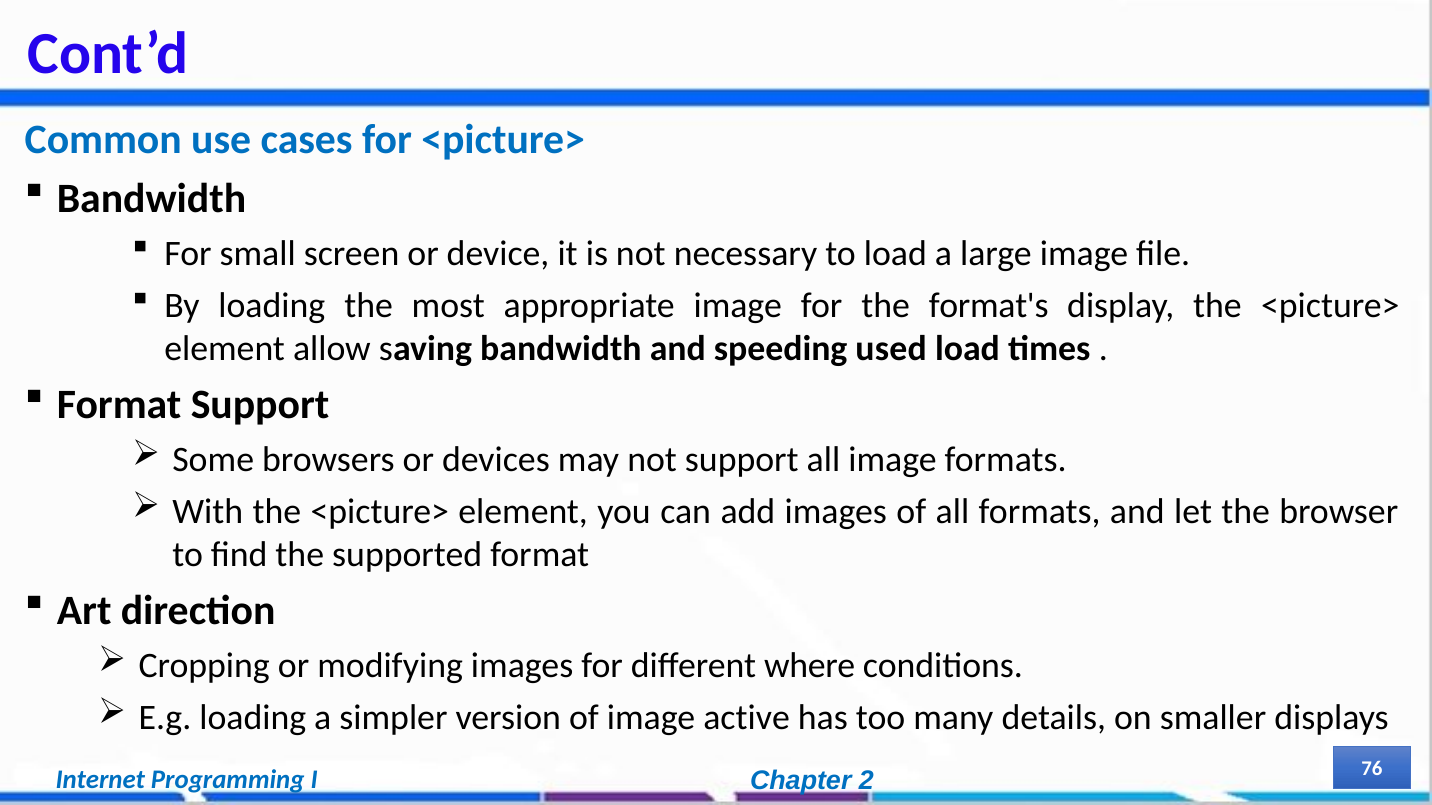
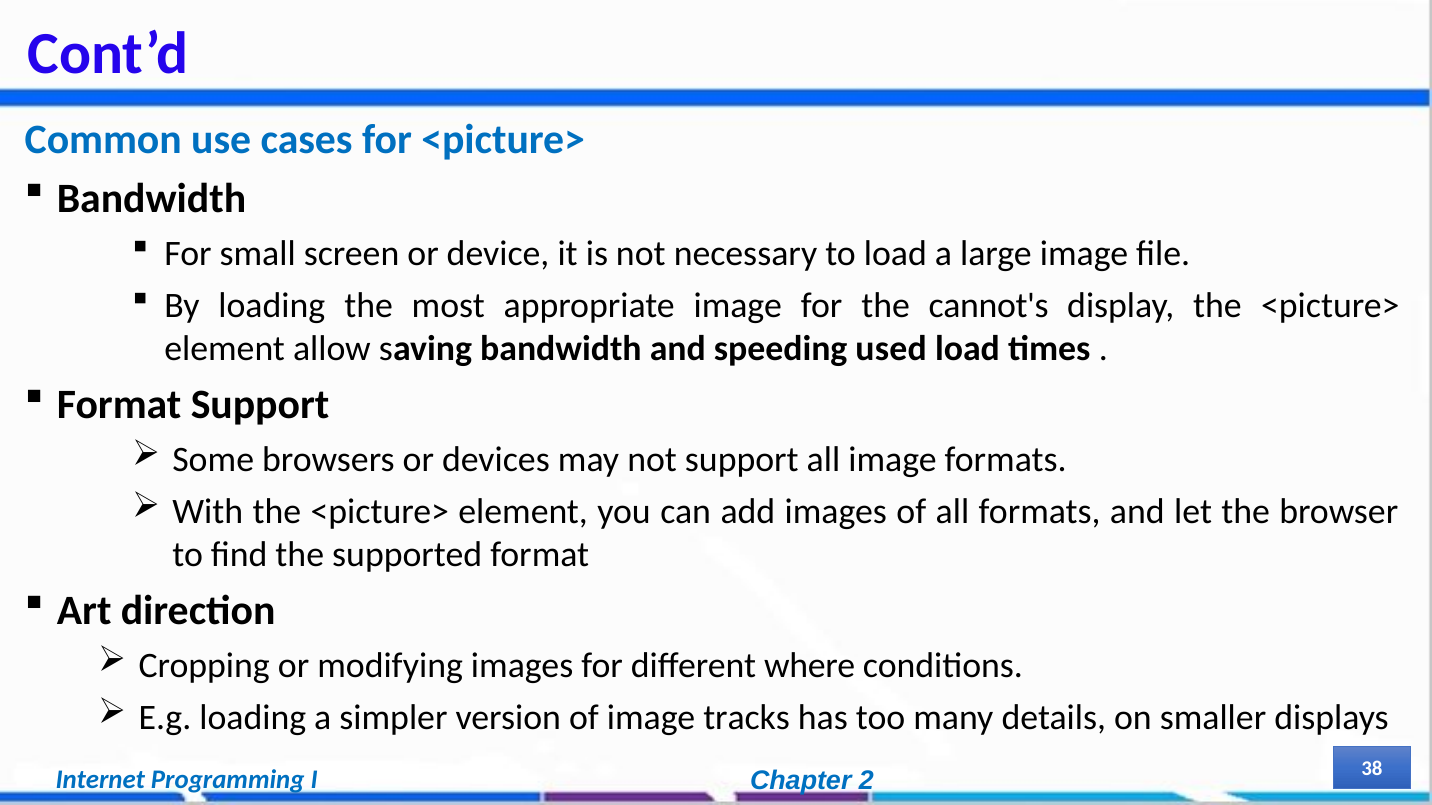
format's: format's -> cannot's (989, 306)
active: active -> tracks (747, 718)
76: 76 -> 38 (1372, 769)
